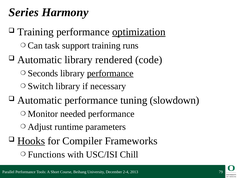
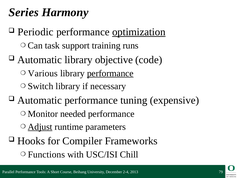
Training: Training -> Periodic (36, 32)
rendered: rendered -> objective (114, 60)
Seconds: Seconds -> Various (43, 73)
slowdown: slowdown -> expensive (174, 100)
Adjust underline: none -> present (40, 127)
Hooks underline: present -> none (31, 141)
